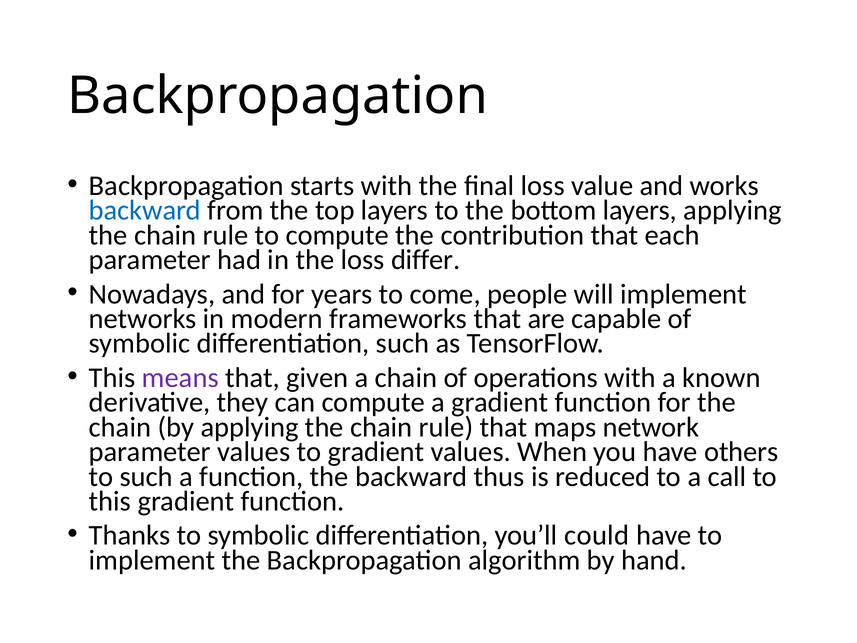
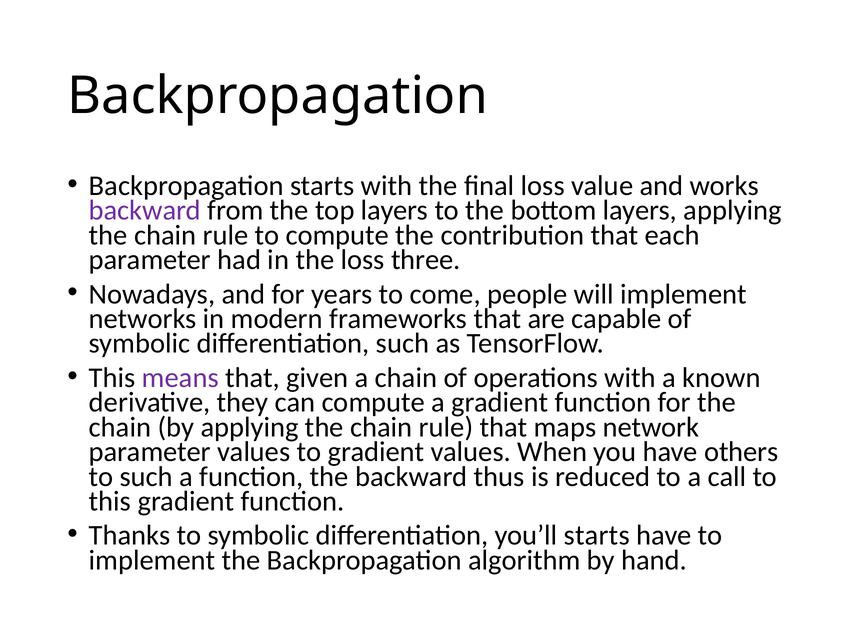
backward colour: blue -> purple (145, 210)
differ: differ -> three (426, 260)
you’ll could: could -> starts (597, 535)
